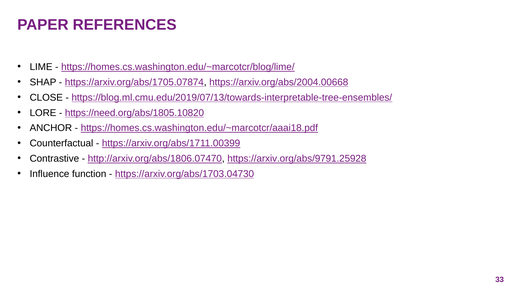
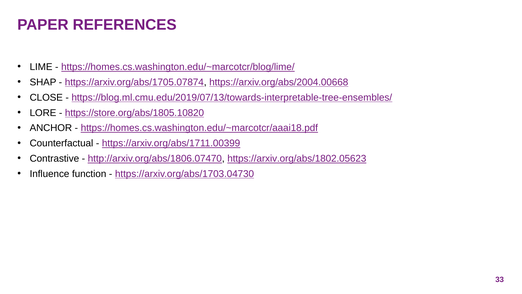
https://need.org/abs/1805.10820: https://need.org/abs/1805.10820 -> https://store.org/abs/1805.10820 (134, 113)
https://arxiv.org/abs/9791.25928: https://arxiv.org/abs/9791.25928 -> https://arxiv.org/abs/1802.05623 (297, 158)
